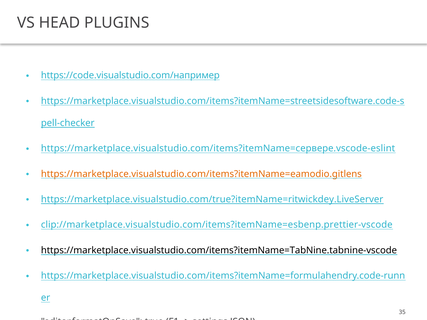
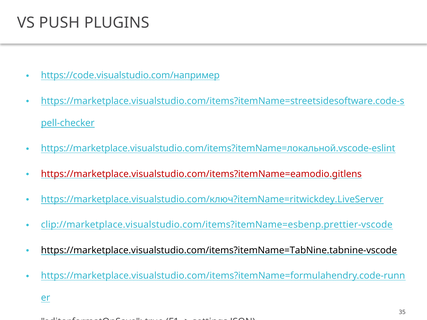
HEAD: HEAD -> PUSH (59, 23)
https://marketplace.visualstudio.com/items?itemName=сервере.vscode-eslint: https://marketplace.visualstudio.com/items?itemName=сервере.vscode-eslint -> https://marketplace.visualstudio.com/items?itemName=локальной.vscode-eslint (218, 149)
https://marketplace.visualstudio.com/items?itemName=eamodio.gitlens colour: orange -> red (201, 174)
https://marketplace.visualstudio.com/true?itemName=ritwickdey.LiveServer: https://marketplace.visualstudio.com/true?itemName=ritwickdey.LiveServer -> https://marketplace.visualstudio.com/ключ?itemName=ritwickdey.LiveServer (212, 200)
